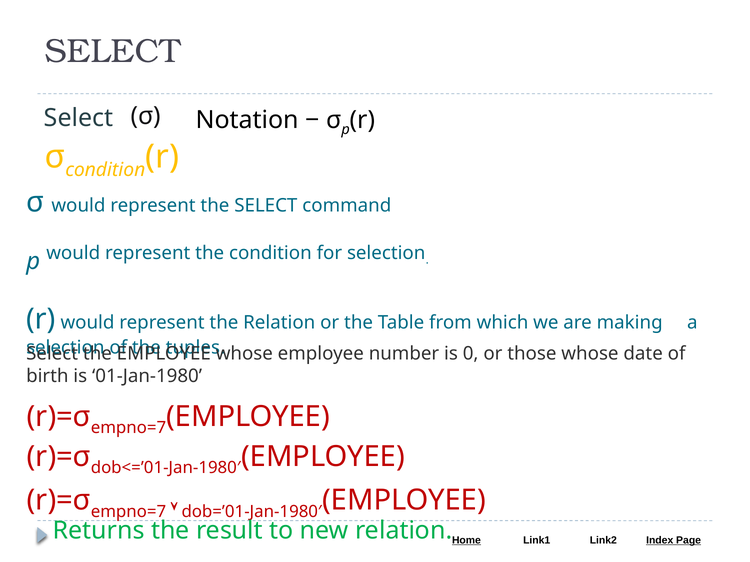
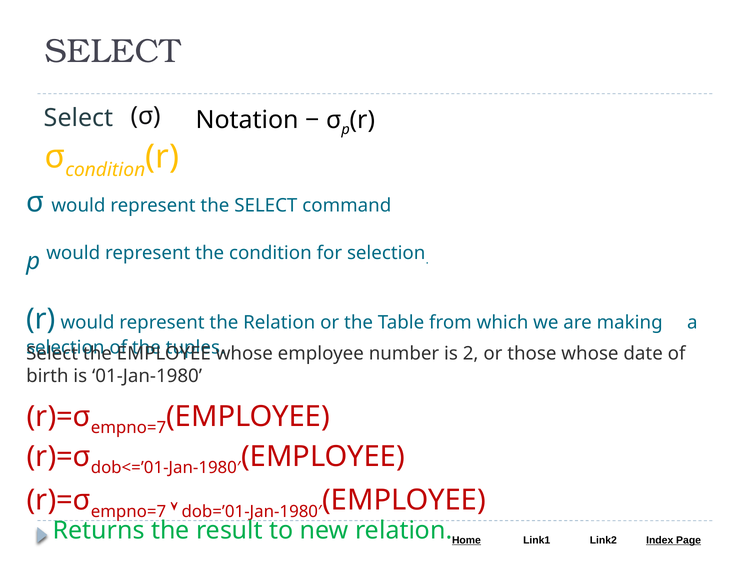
0: 0 -> 2 (471, 354)
